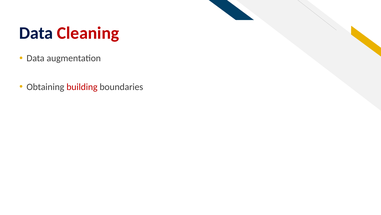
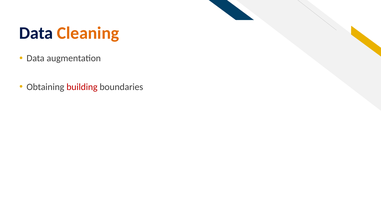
Cleaning colour: red -> orange (88, 33)
